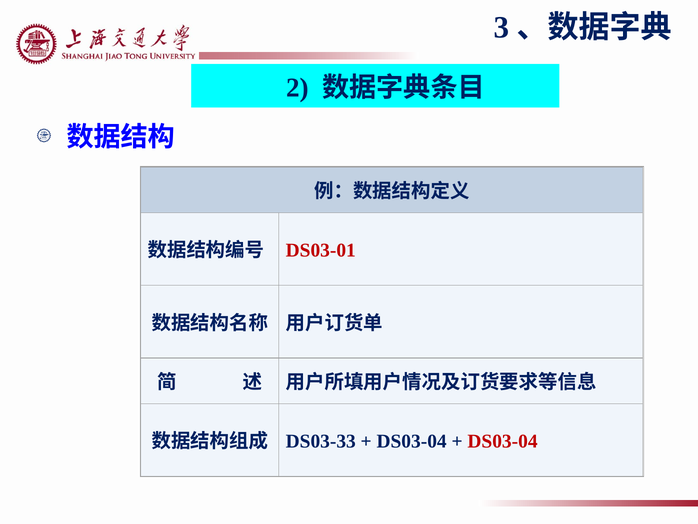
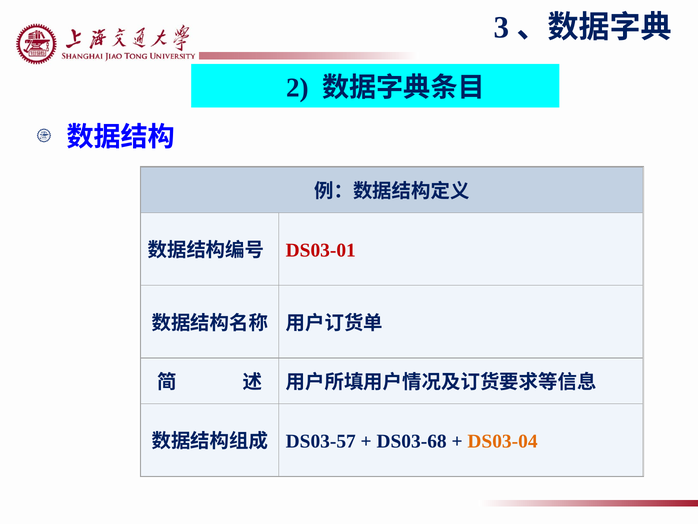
DS03-33: DS03-33 -> DS03-57 (321, 441)
DS03-04: DS03-04 -> DS03-68 (412, 441)
DS03-04 colour: red -> orange (503, 441)
